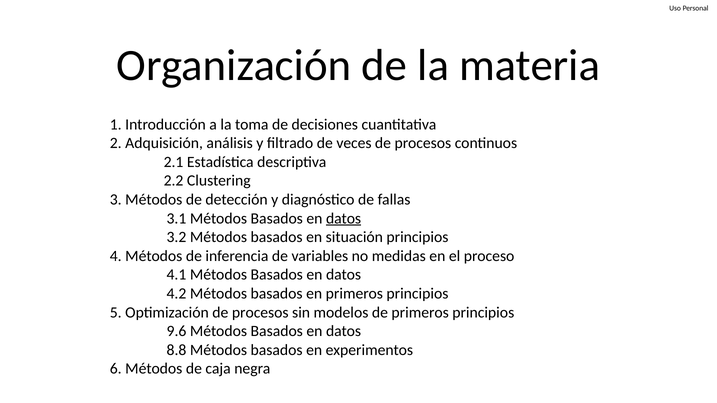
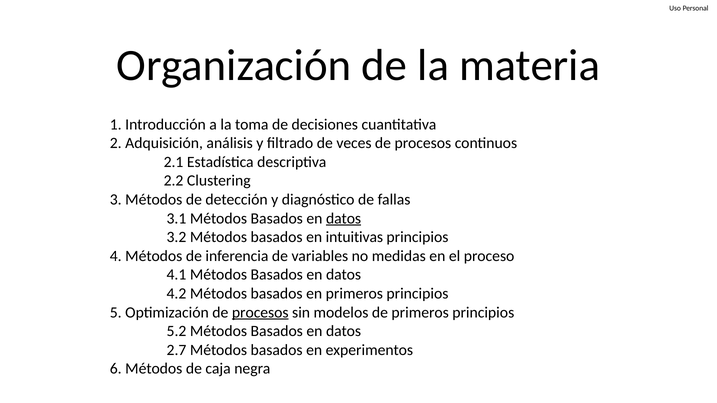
situación: situación -> intuitivas (354, 237)
procesos underline: none -> present (260, 313)
9.6: 9.6 -> 5.2 (176, 331)
8.8: 8.8 -> 2.7 (176, 350)
